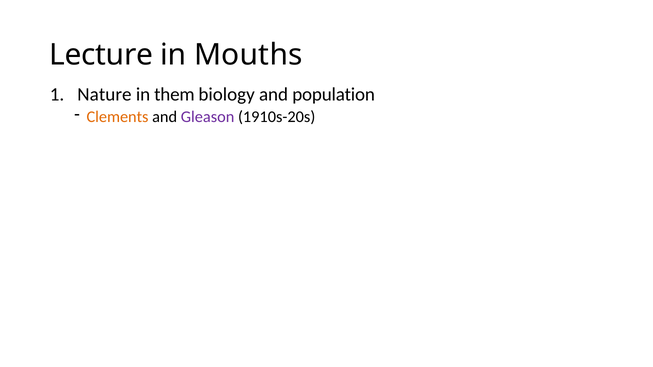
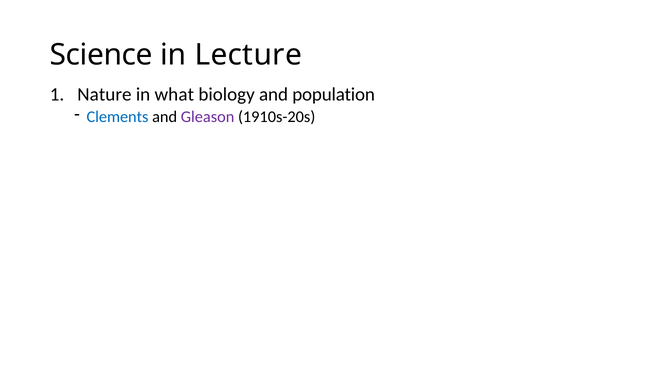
Lecture: Lecture -> Science (101, 55)
Mouths: Mouths -> Lecture (248, 55)
them: them -> what (174, 94)
Clements colour: orange -> blue (117, 117)
